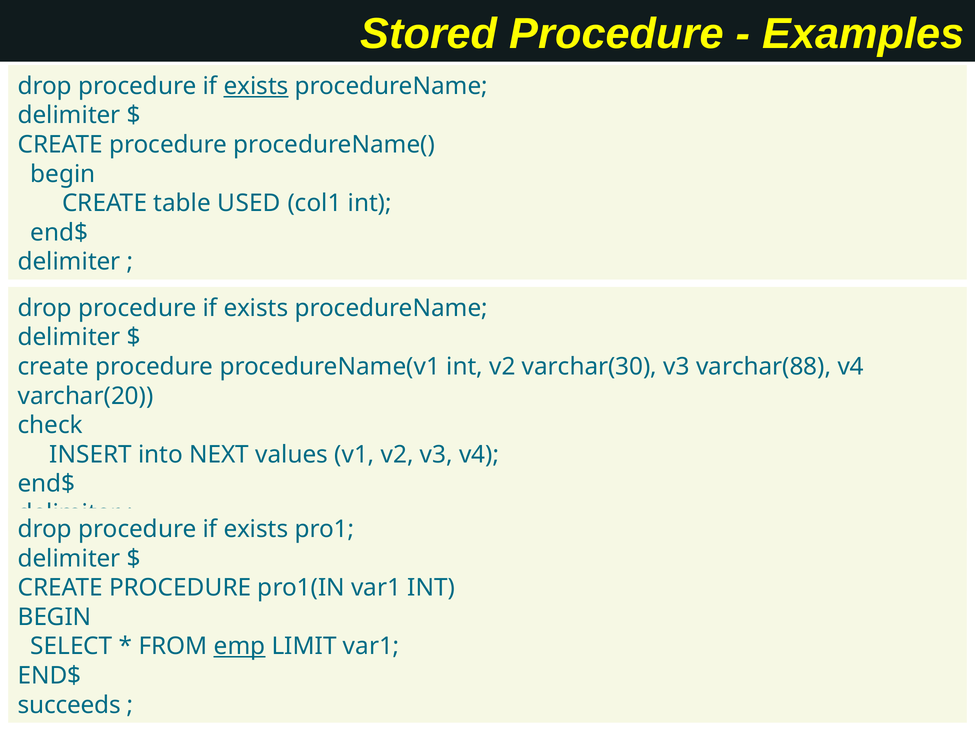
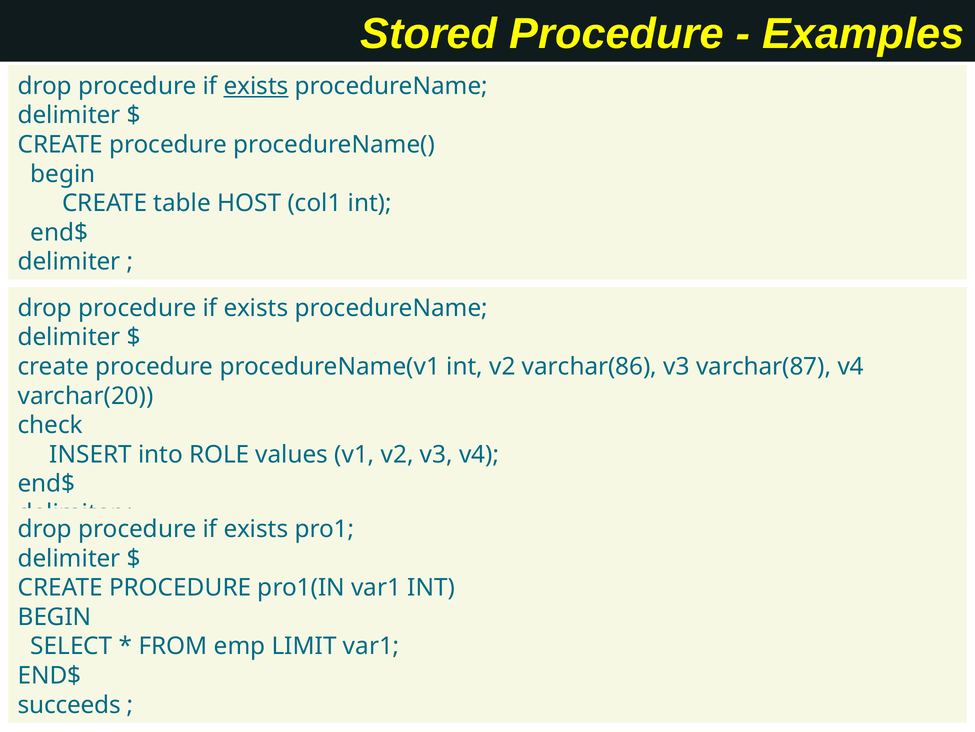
USED: USED -> HOST (249, 203)
varchar(30: varchar(30 -> varchar(86 (589, 366)
varchar(88: varchar(88 -> varchar(87 (764, 366)
NEXT: NEXT -> ROLE (219, 454)
emp underline: present -> none (240, 646)
